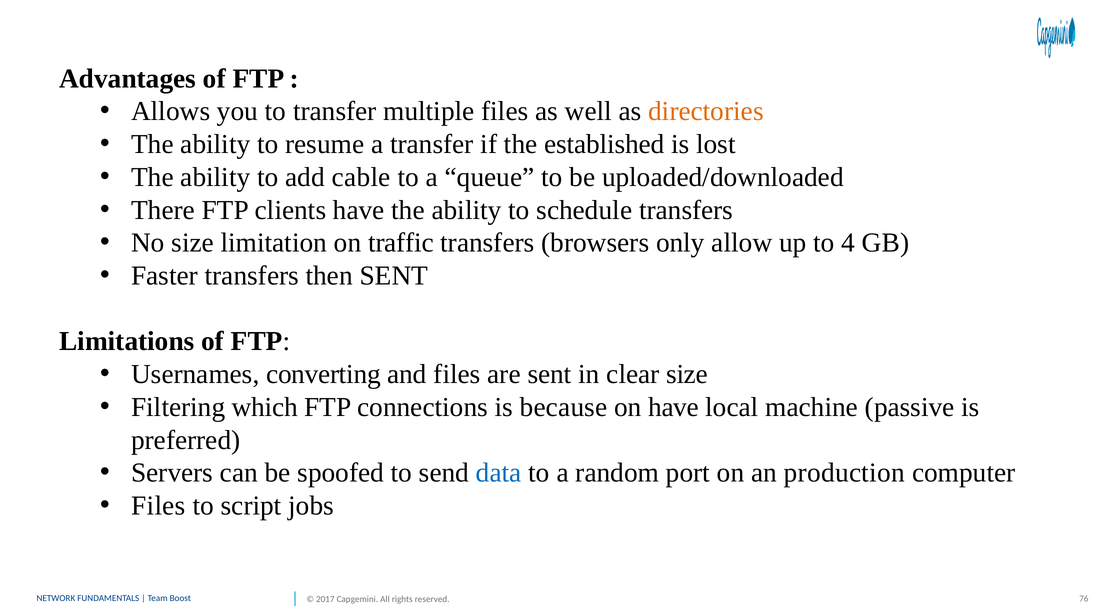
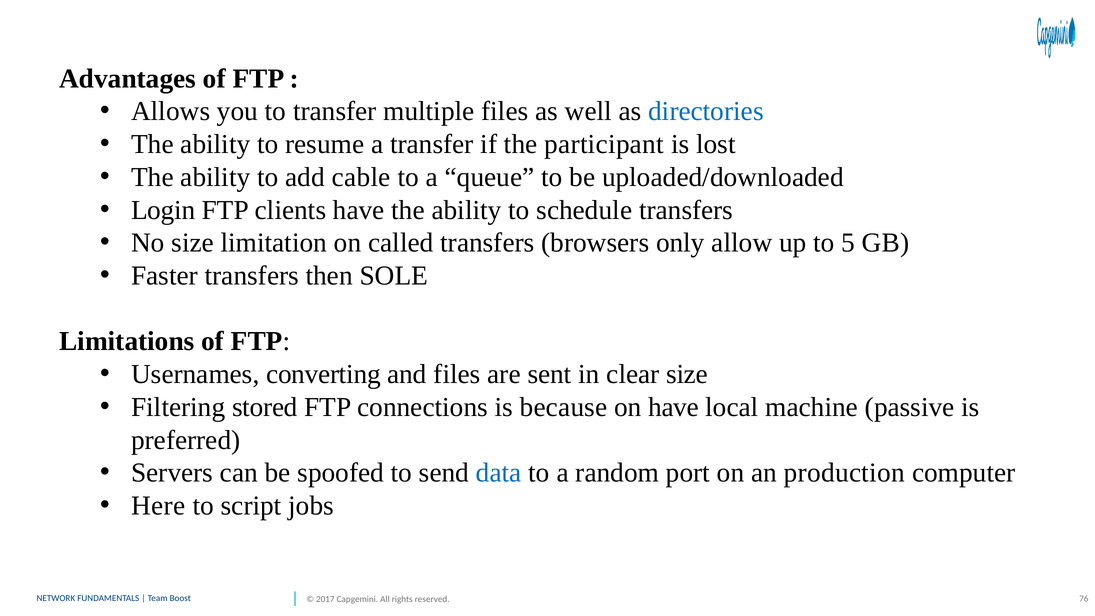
directories colour: orange -> blue (706, 111)
established: established -> participant (604, 144)
There: There -> Login (163, 210)
traffic: traffic -> called (401, 243)
4: 4 -> 5 (848, 243)
then SENT: SENT -> SOLE (394, 276)
which: which -> stored (265, 407)
Files: Files -> Here (158, 506)
